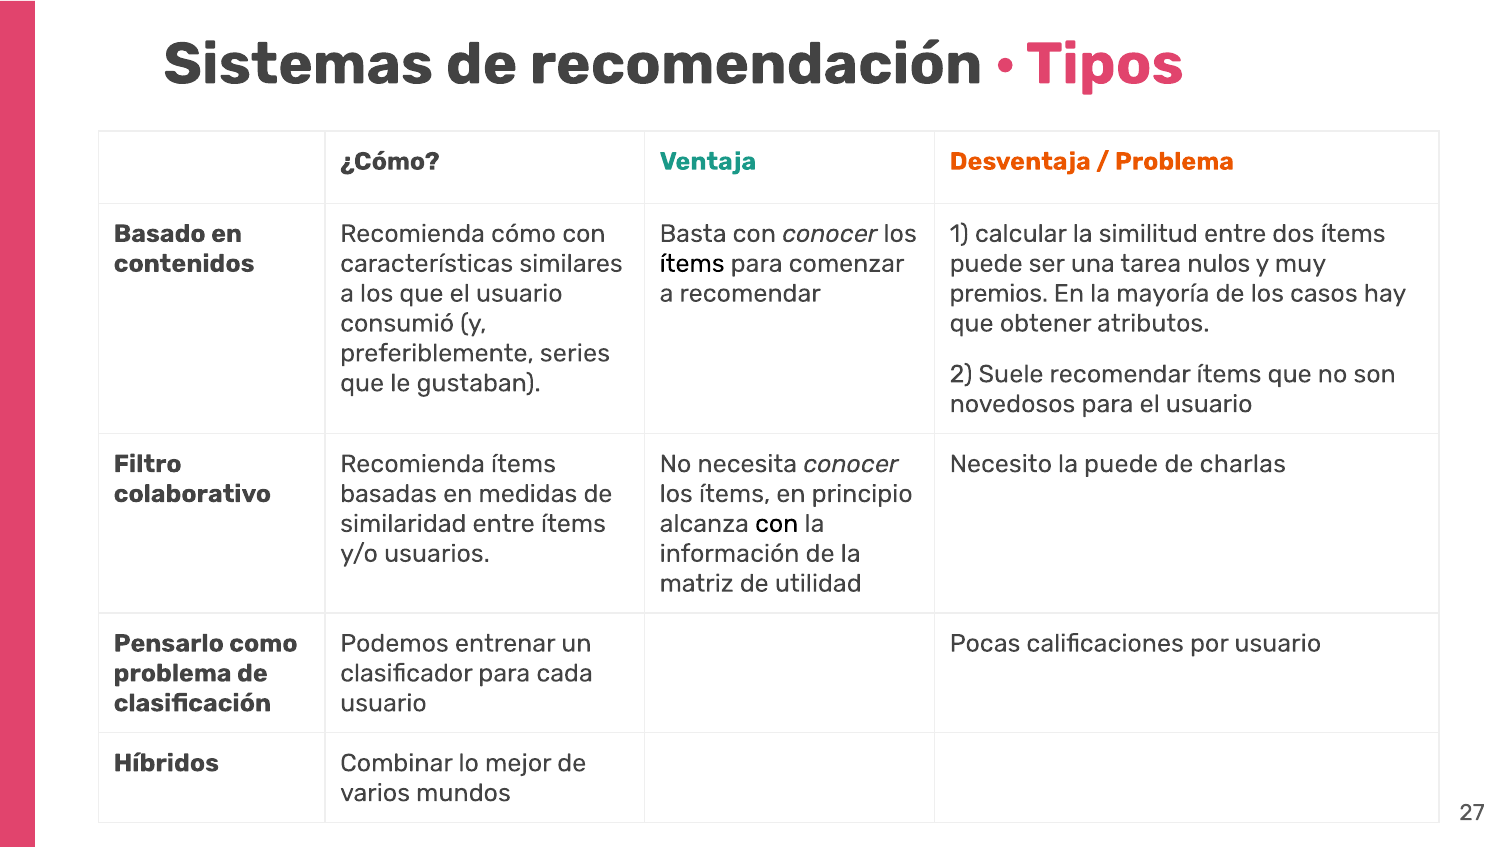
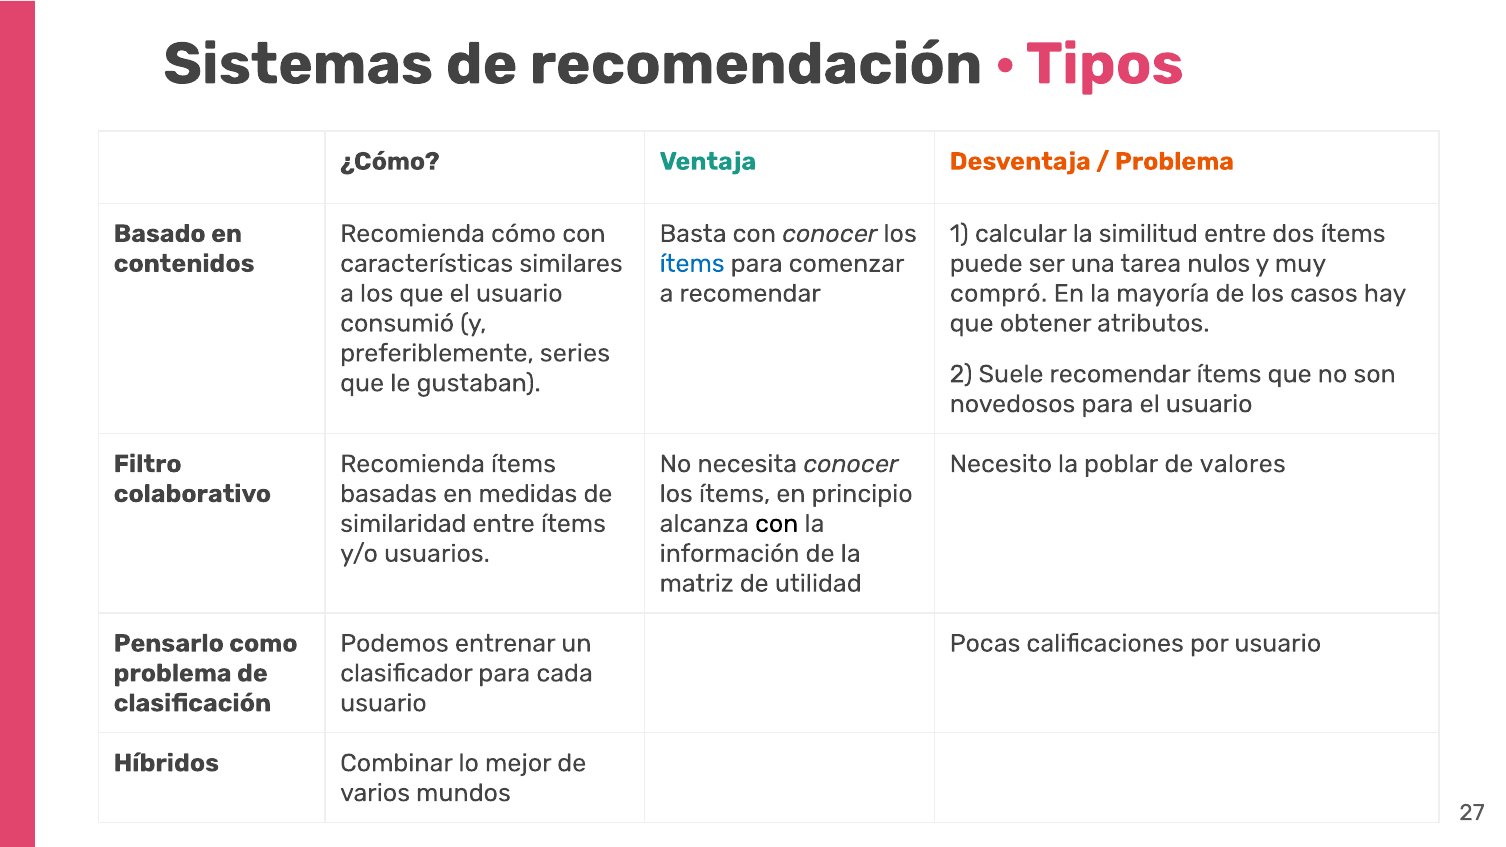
ítems colour: black -> blue (692, 264)
premios: premios -> compró (999, 293)
la puede: puede -> poblar (1121, 464)
charlas: charlas -> valores (1243, 464)
